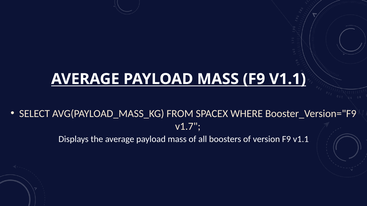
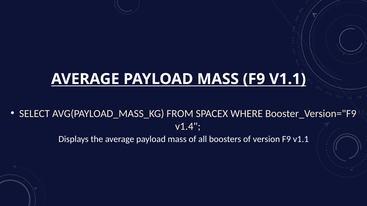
v1.7: v1.7 -> v1.4 (188, 127)
